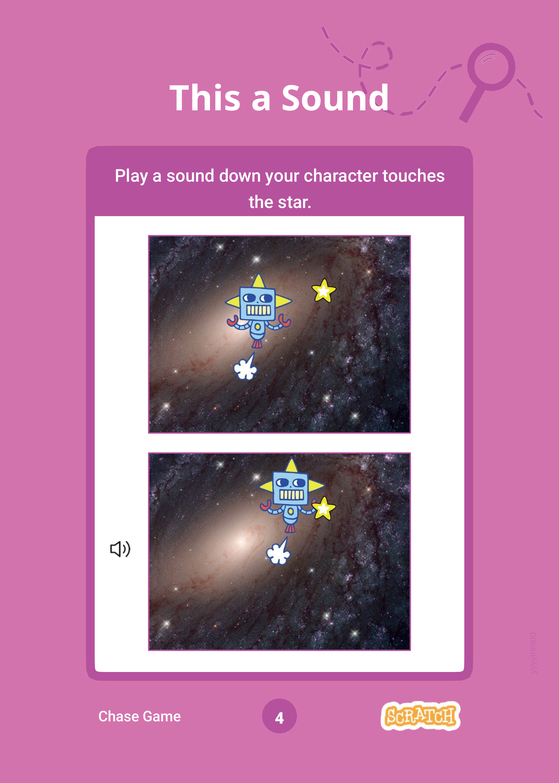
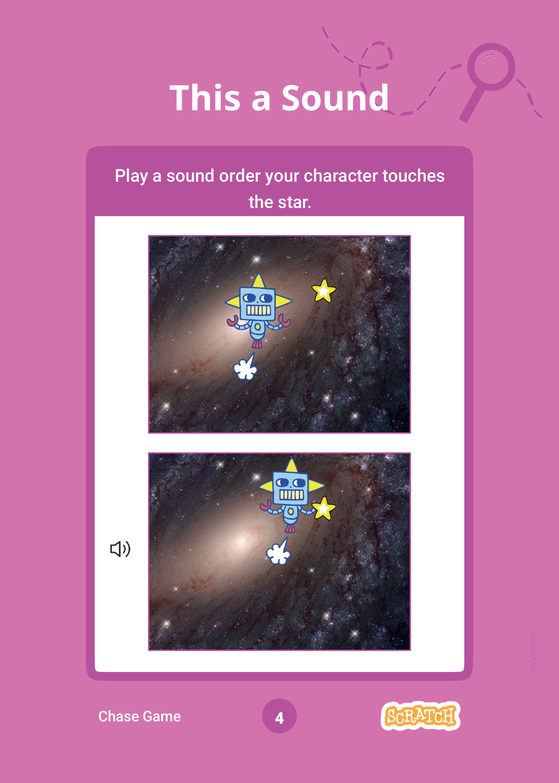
down: down -> order (240, 176)
